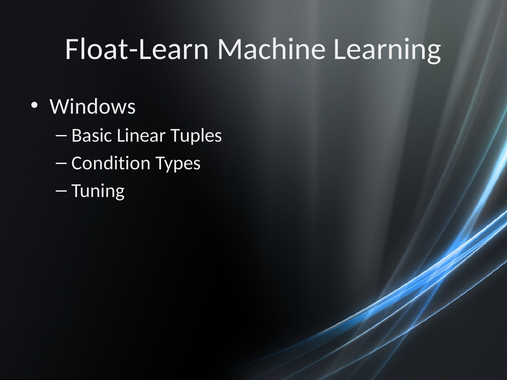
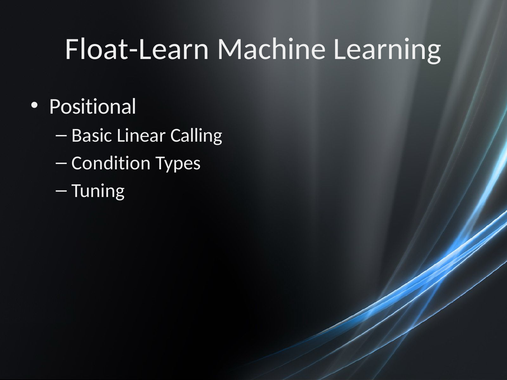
Windows: Windows -> Positional (93, 106)
Tuples: Tuples -> Calling (196, 135)
